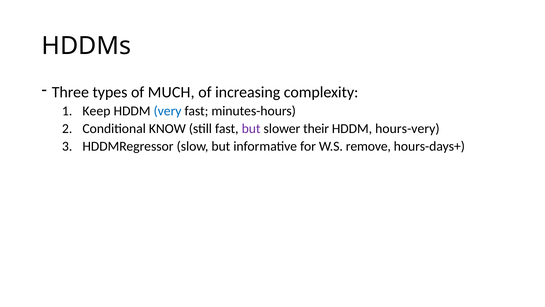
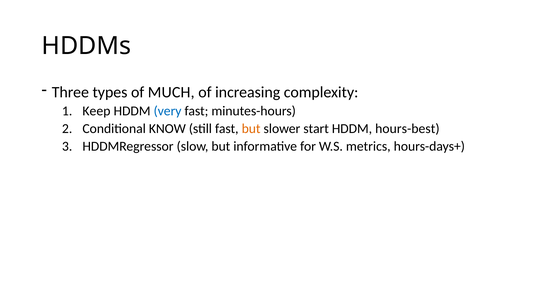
but colour: purple -> orange (251, 128)
their: their -> start (316, 128)
hours-very: hours-very -> hours-best (407, 128)
remove: remove -> metrics (368, 146)
